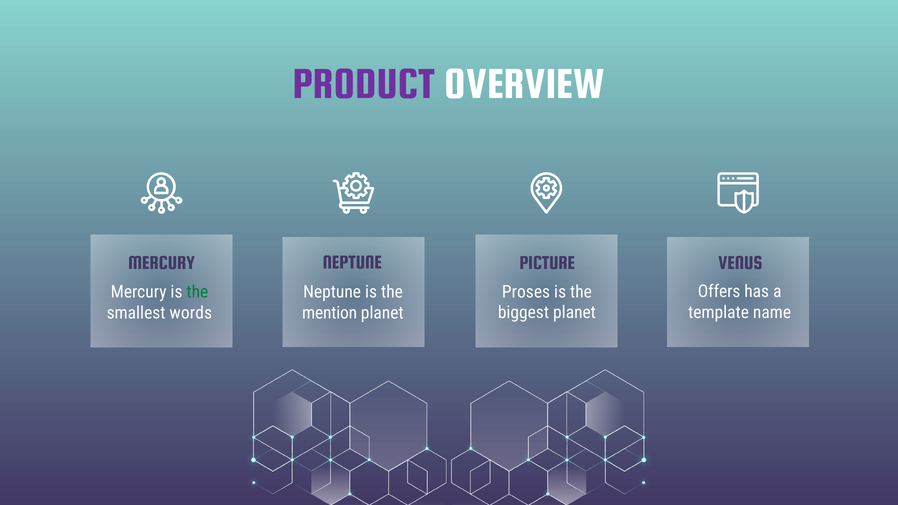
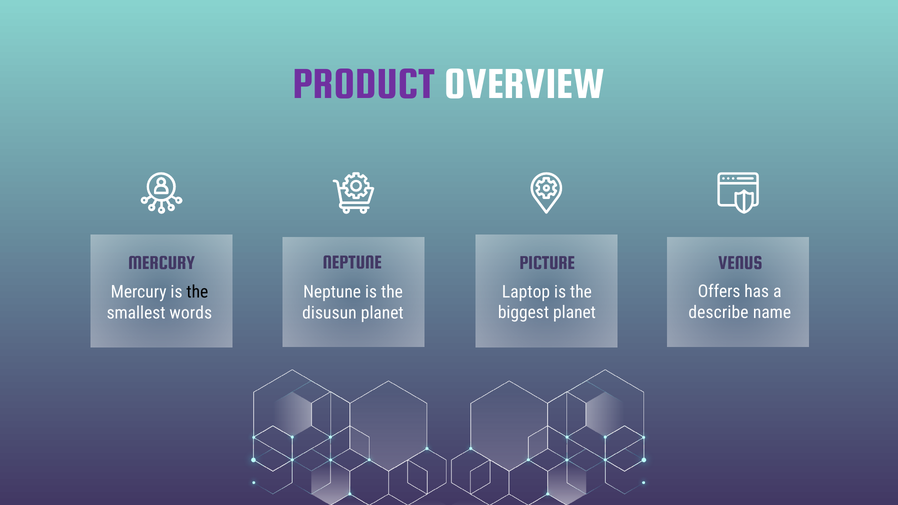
Proses: Proses -> Laptop (526, 292)
the colour: green -> black (197, 292)
template: template -> describe (718, 313)
mention: mention -> disusun (329, 313)
